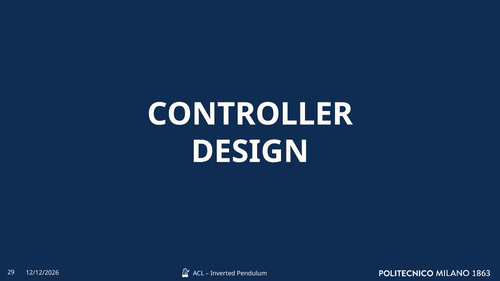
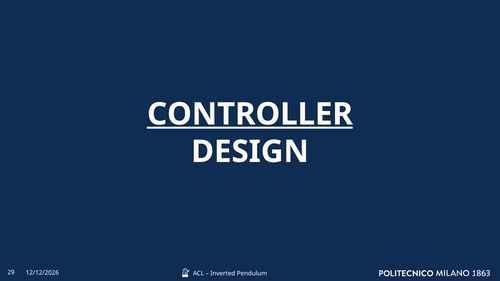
CONTROLLER underline: none -> present (250, 114)
